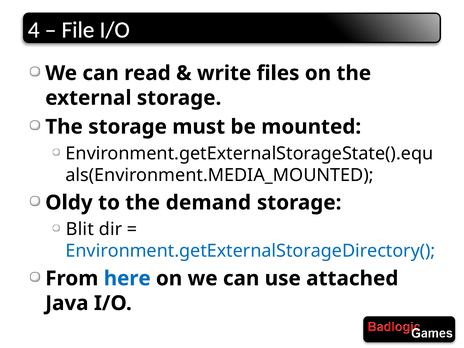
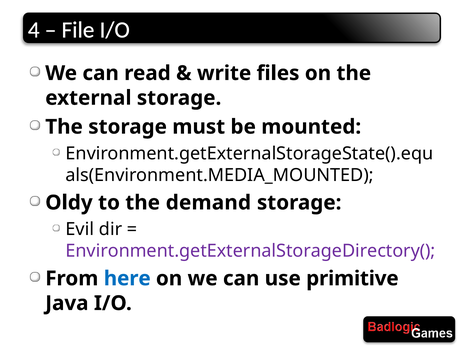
Blit: Blit -> Evil (80, 229)
Environment.getExternalStorageDirectory( colour: blue -> purple (251, 251)
attached: attached -> primitive (352, 278)
